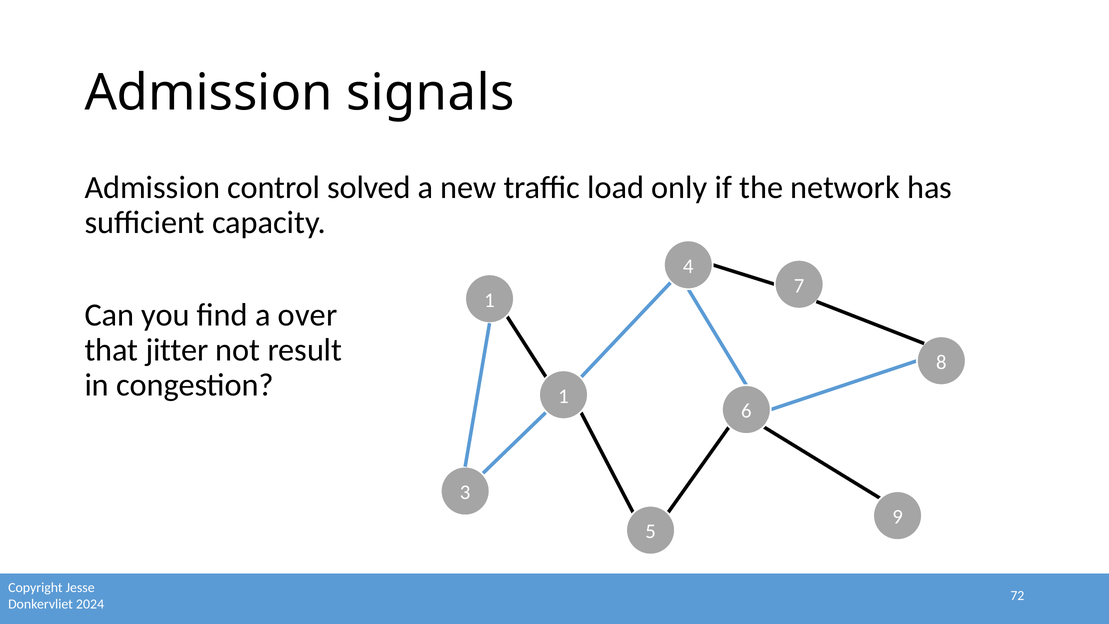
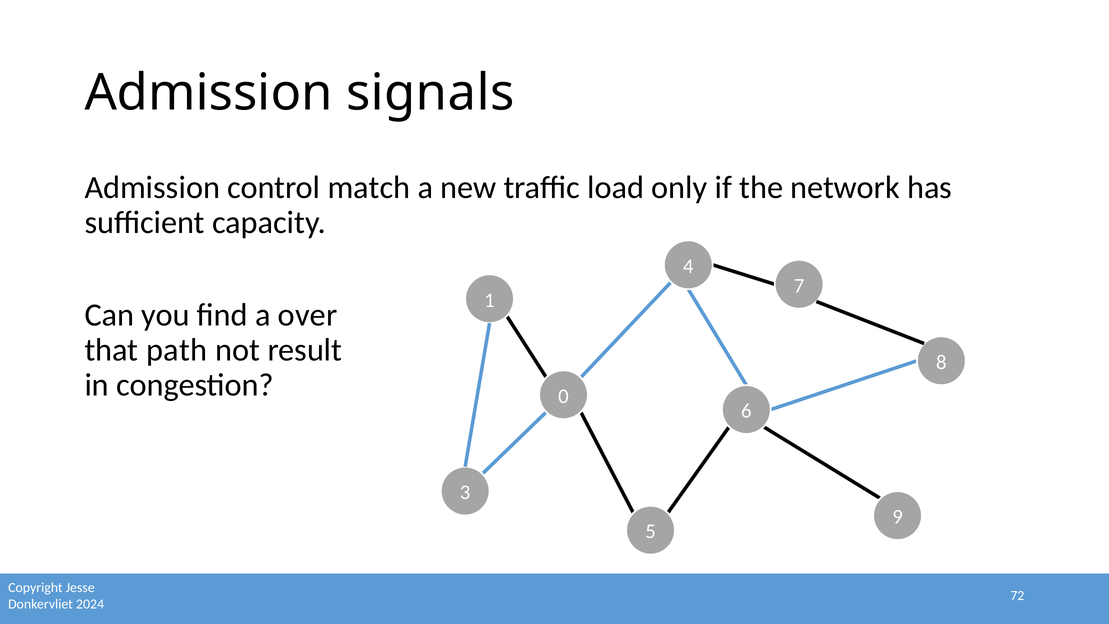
solved: solved -> match (369, 187)
jitter: jitter -> path (177, 350)
congestion 1: 1 -> 0 (563, 396)
